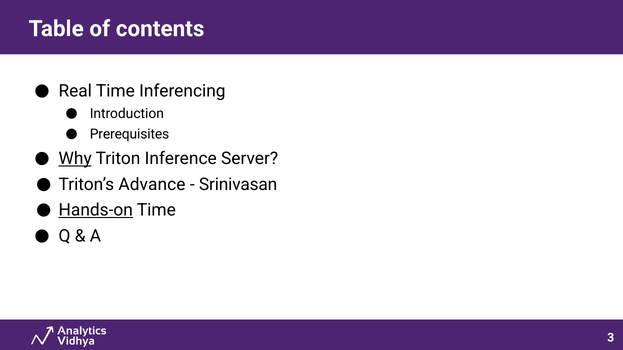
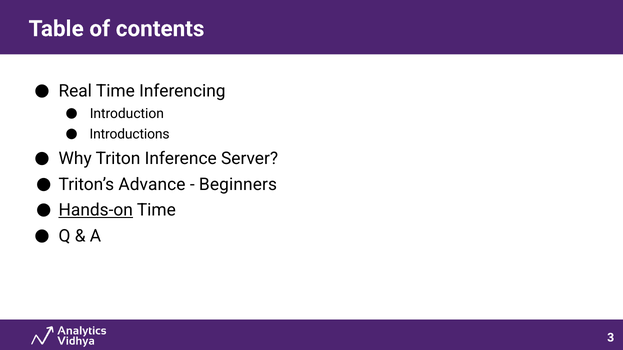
Prerequisites: Prerequisites -> Introductions (130, 134)
Why underline: present -> none (75, 159)
Srinivasan: Srinivasan -> Beginners (238, 185)
